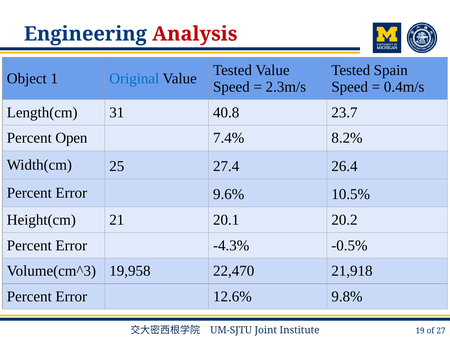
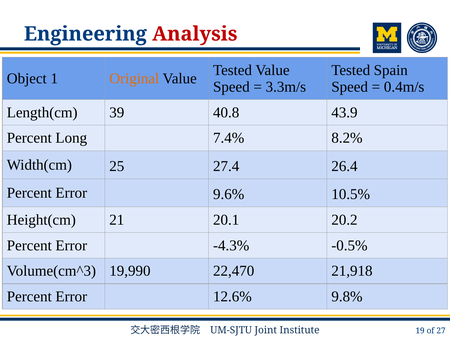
Original colour: blue -> orange (134, 78)
2.3m/s: 2.3m/s -> 3.3m/s (286, 87)
31: 31 -> 39 (117, 112)
23.7: 23.7 -> 43.9 (344, 112)
Open: Open -> Long (71, 138)
19,958: 19,958 -> 19,990 (130, 271)
